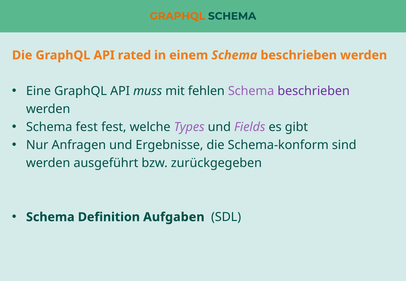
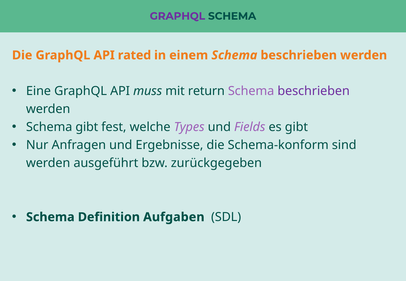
GRAPHQL colour: orange -> purple (177, 16)
fehlen: fehlen -> return (206, 91)
Schema fest: fest -> gibt (87, 127)
